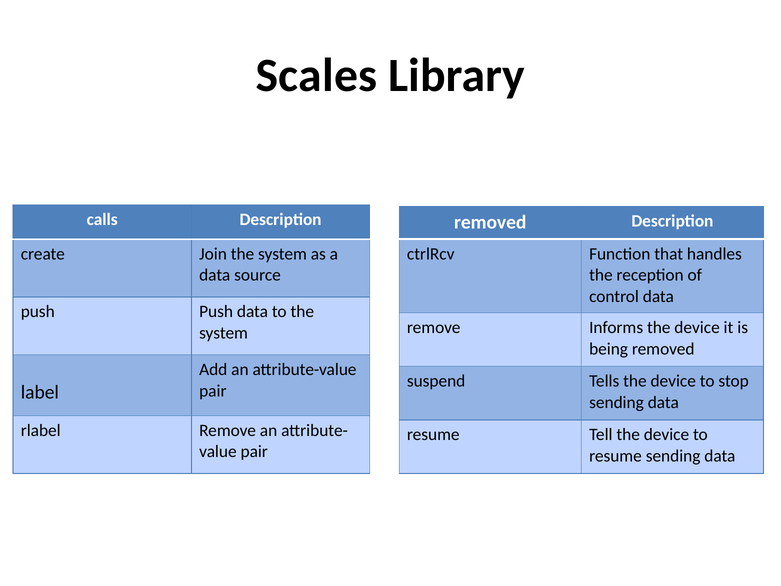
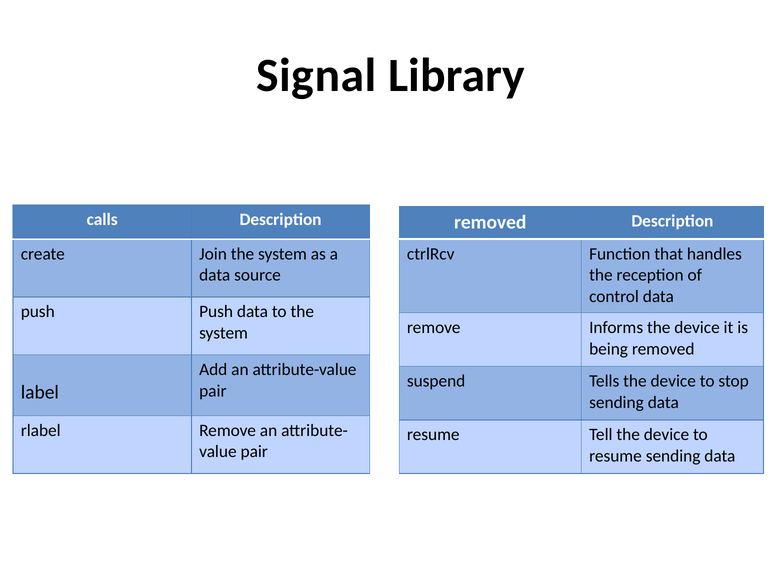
Scales: Scales -> Signal (316, 76)
